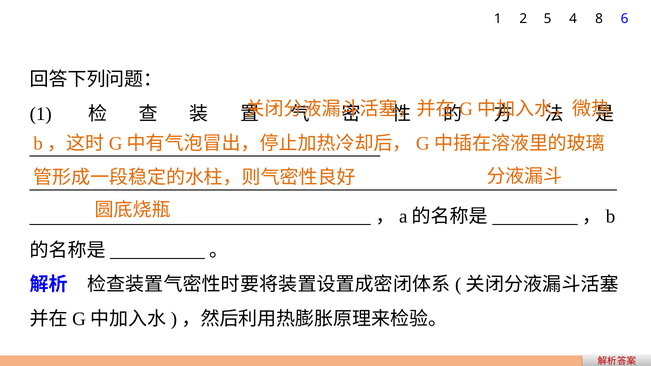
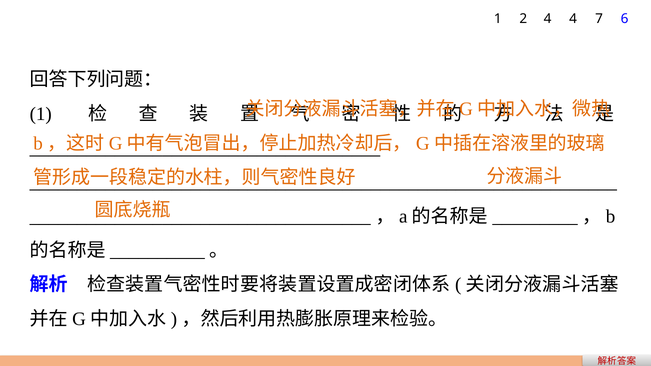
2 5: 5 -> 4 (548, 19)
8: 8 -> 7 (599, 19)
